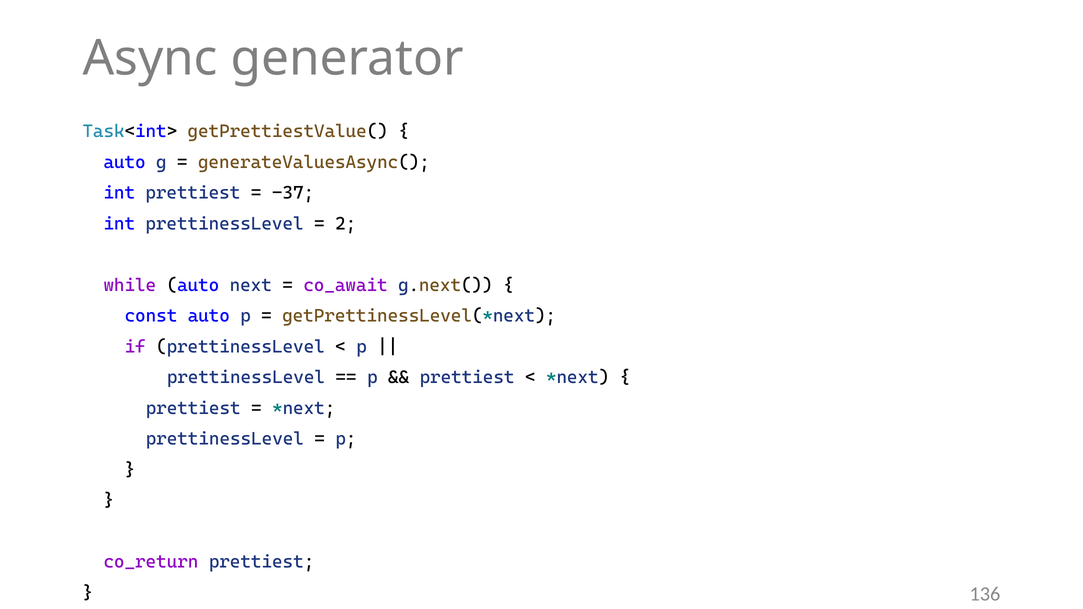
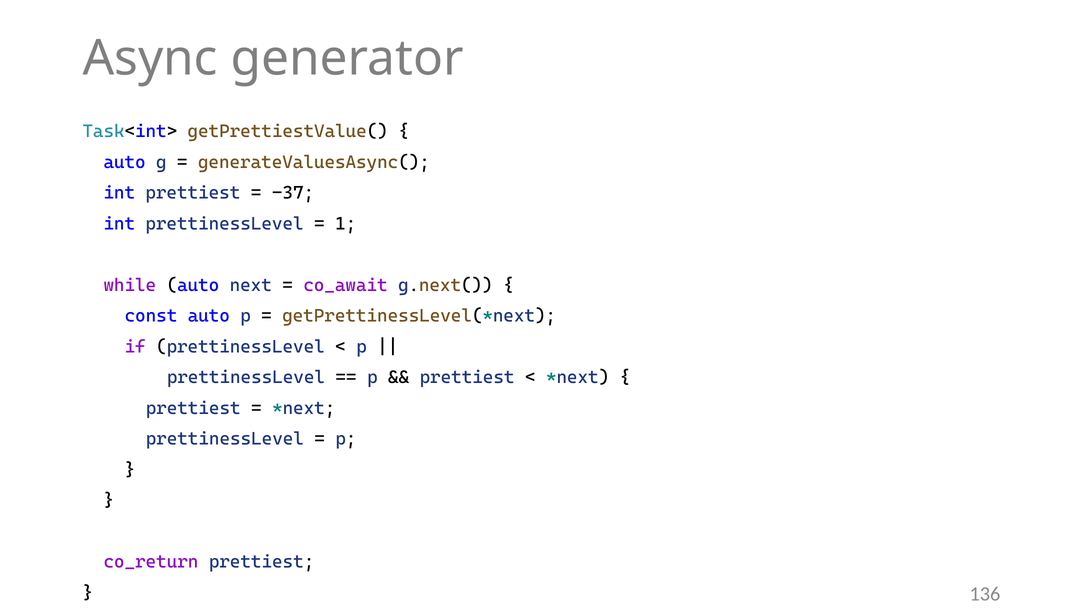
2: 2 -> 1 (346, 224)
